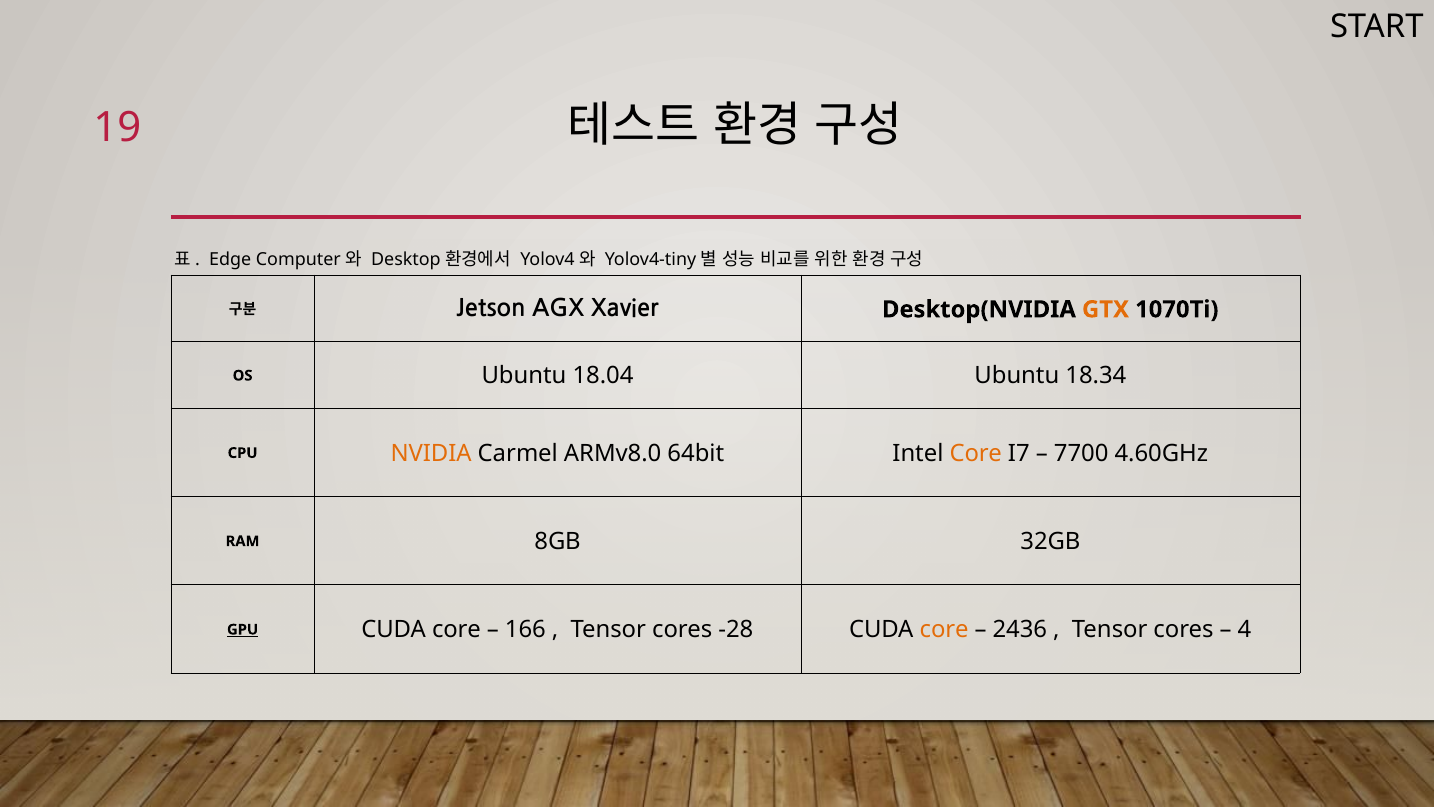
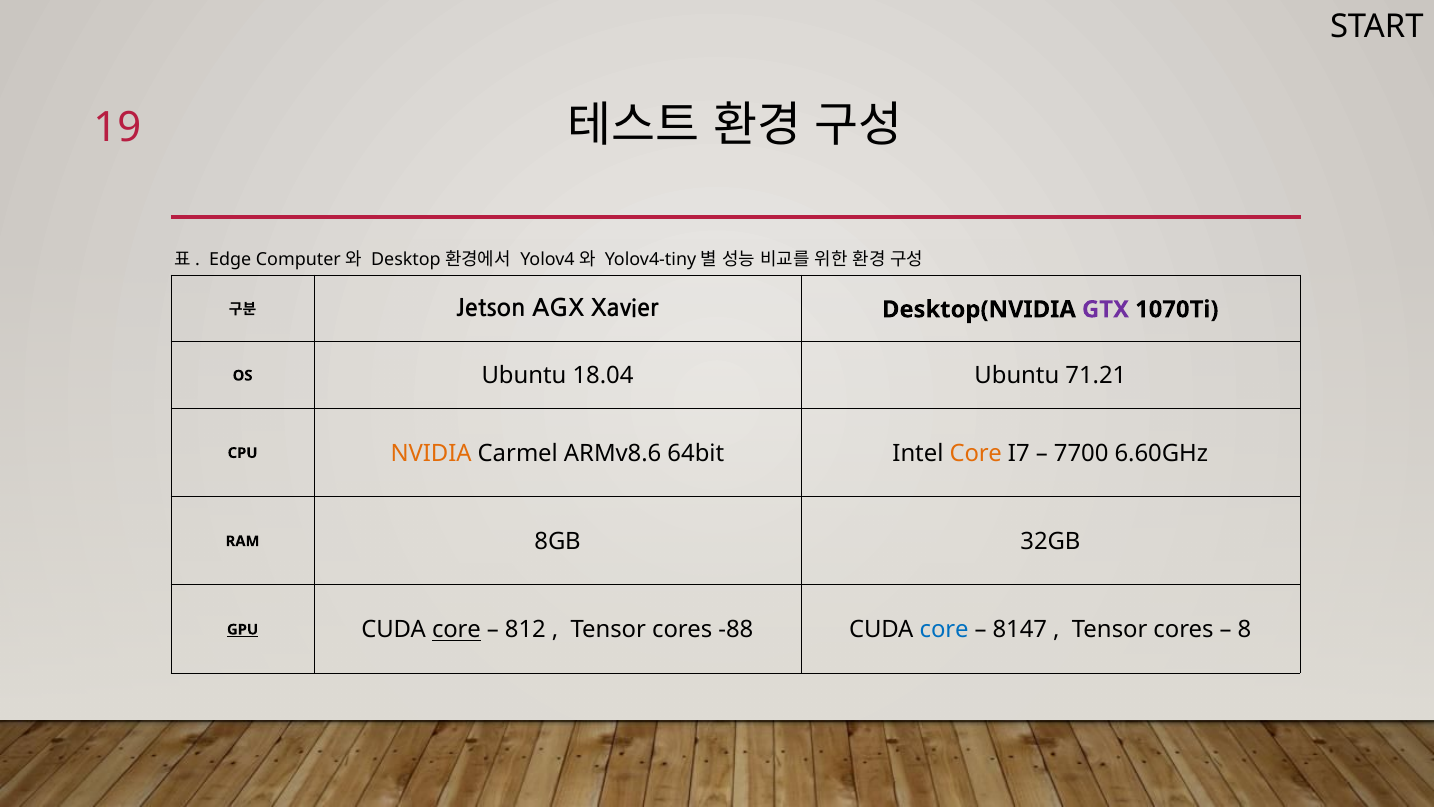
GTX colour: orange -> purple (1106, 309)
18.34: 18.34 -> 71.21 (1096, 376)
ARMv8.0: ARMv8.0 -> ARMv8.6 (613, 453)
4.60GHz: 4.60GHz -> 6.60GHz (1161, 453)
core underline: none -> present (456, 630)
166: 166 -> 812 (525, 630)
-28: -28 -> -88 (736, 630)
core colour: orange -> blue (944, 630)
2436: 2436 -> 8147 (1020, 630)
4: 4 -> 8 (1245, 630)
